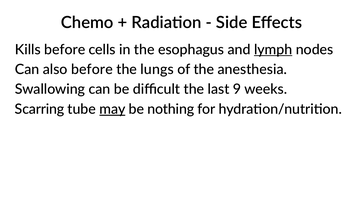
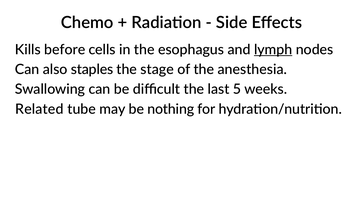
also before: before -> staples (92, 69)
lungs: lungs -> stage (157, 69)
9: 9 -> 5 (237, 89)
Scarring: Scarring -> Related (39, 109)
may underline: present -> none (112, 109)
